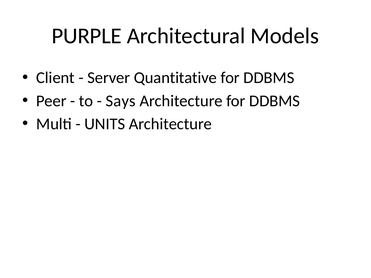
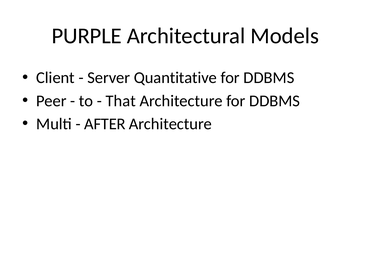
Says: Says -> That (121, 101)
UNITS: UNITS -> AFTER (105, 124)
